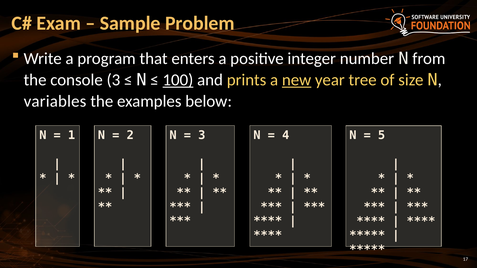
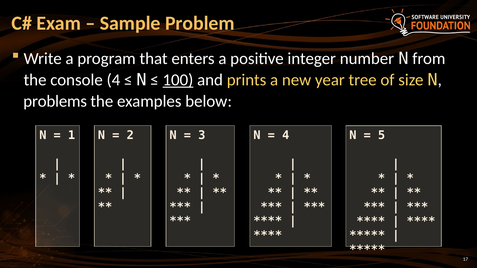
console 3: 3 -> 4 (113, 80)
new underline: present -> none (297, 80)
variables: variables -> problems (55, 101)
